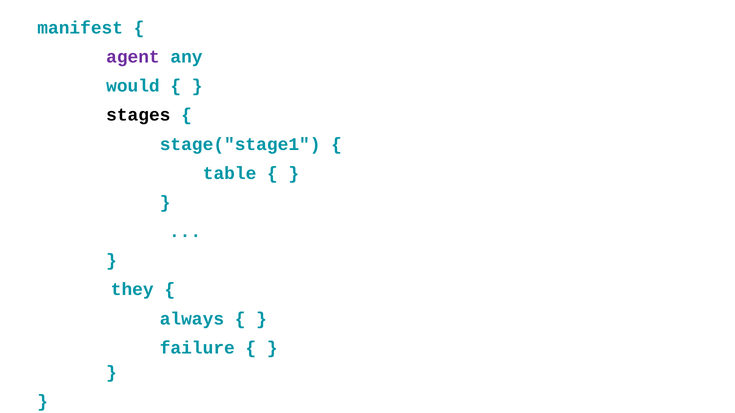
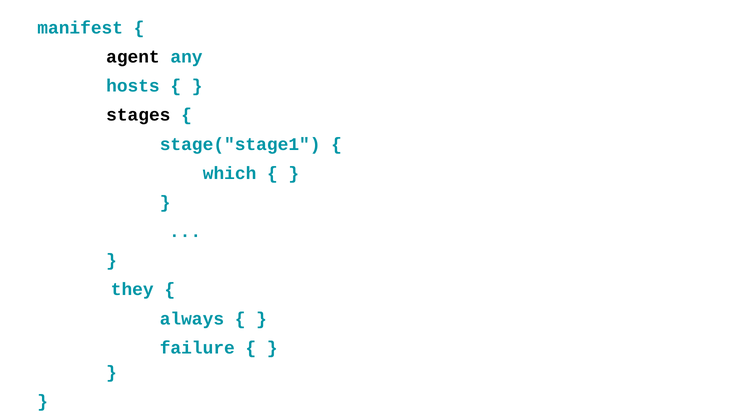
agent colour: purple -> black (133, 57)
would: would -> hosts (133, 86)
table: table -> which (230, 173)
